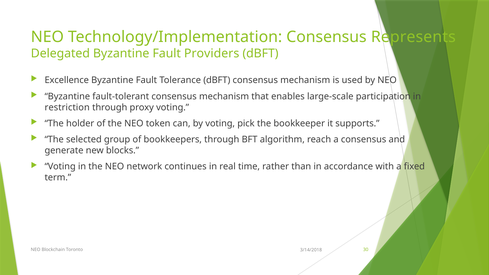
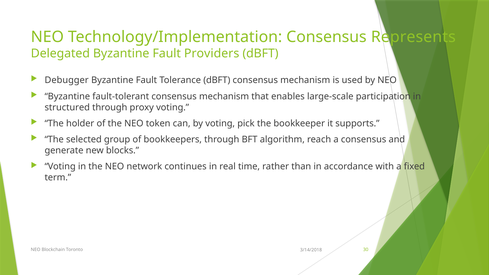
Excellence: Excellence -> Debugger (67, 80)
restriction: restriction -> structured (67, 107)
